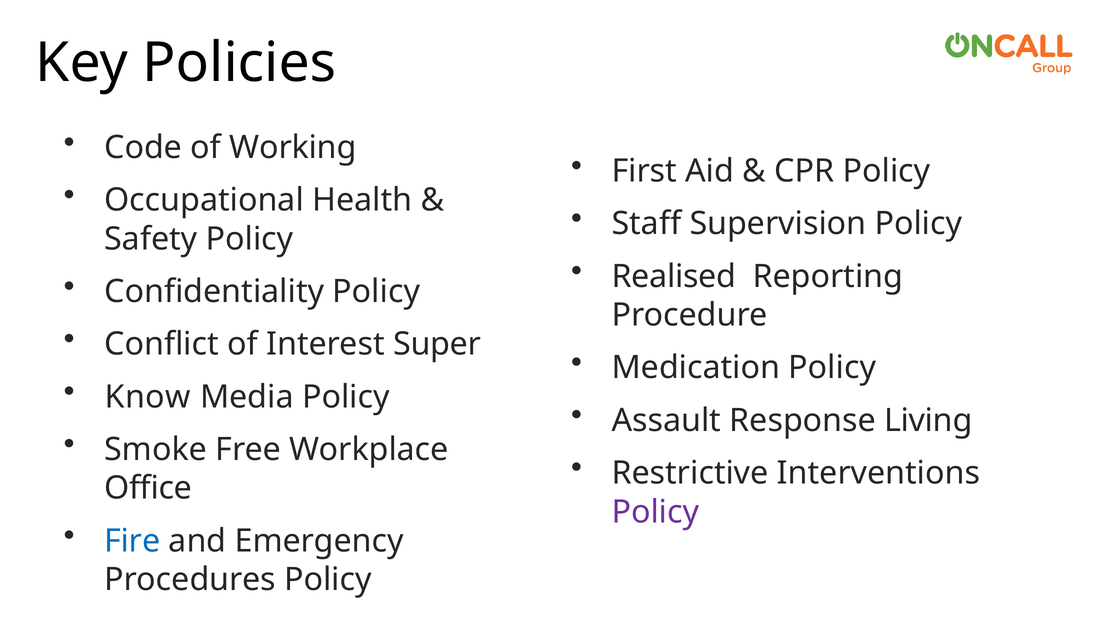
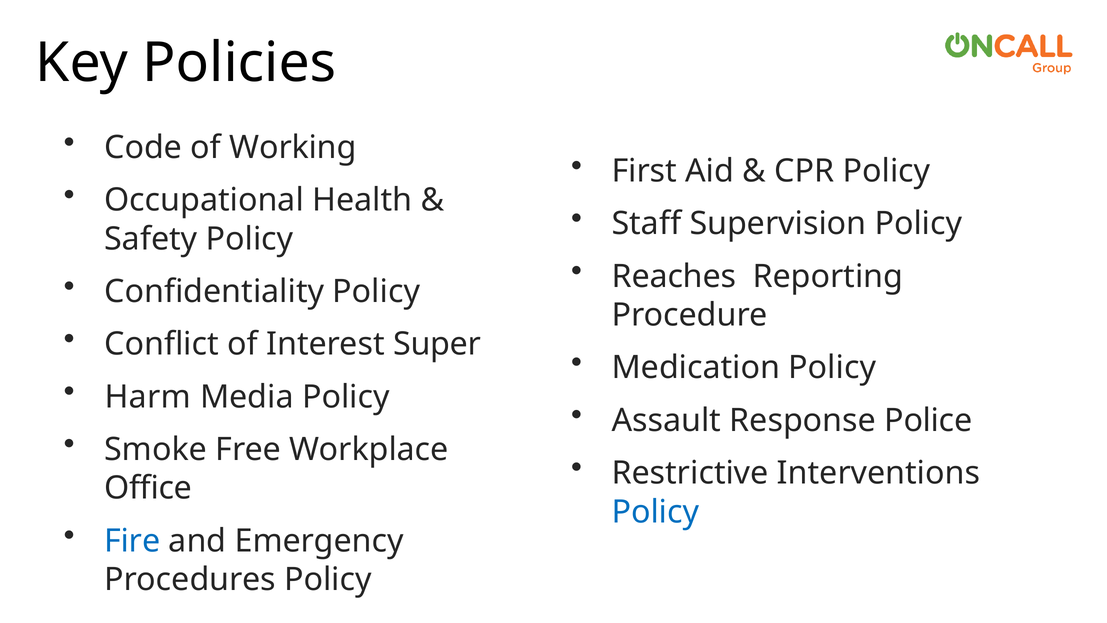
Realised: Realised -> Reaches (674, 276)
Know: Know -> Harm (148, 397)
Living: Living -> Police (928, 420)
Policy colour: purple -> blue (655, 512)
